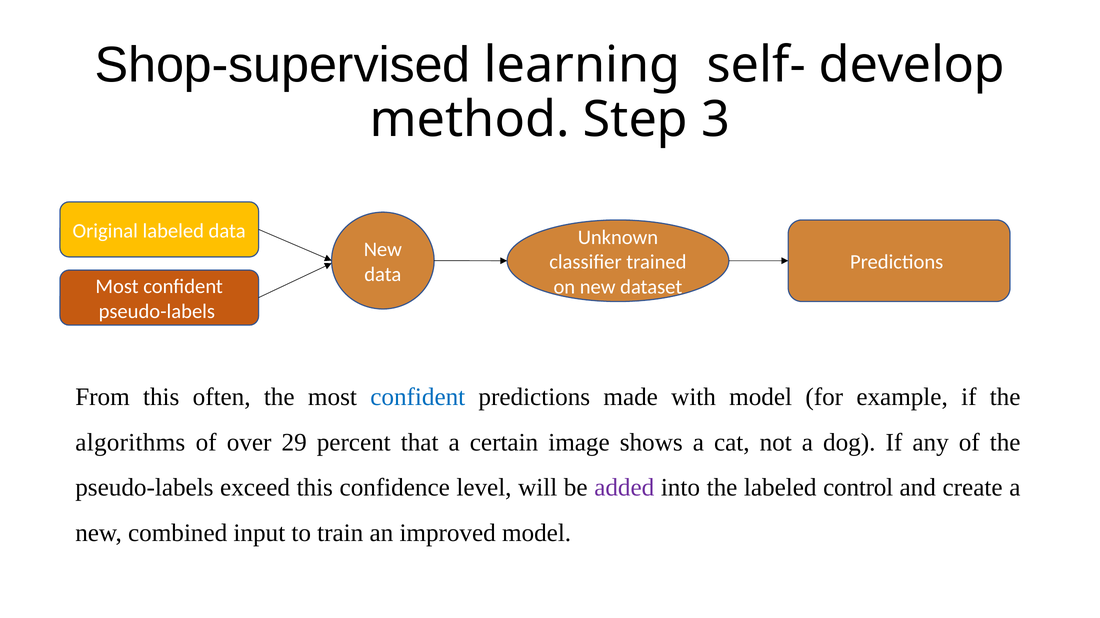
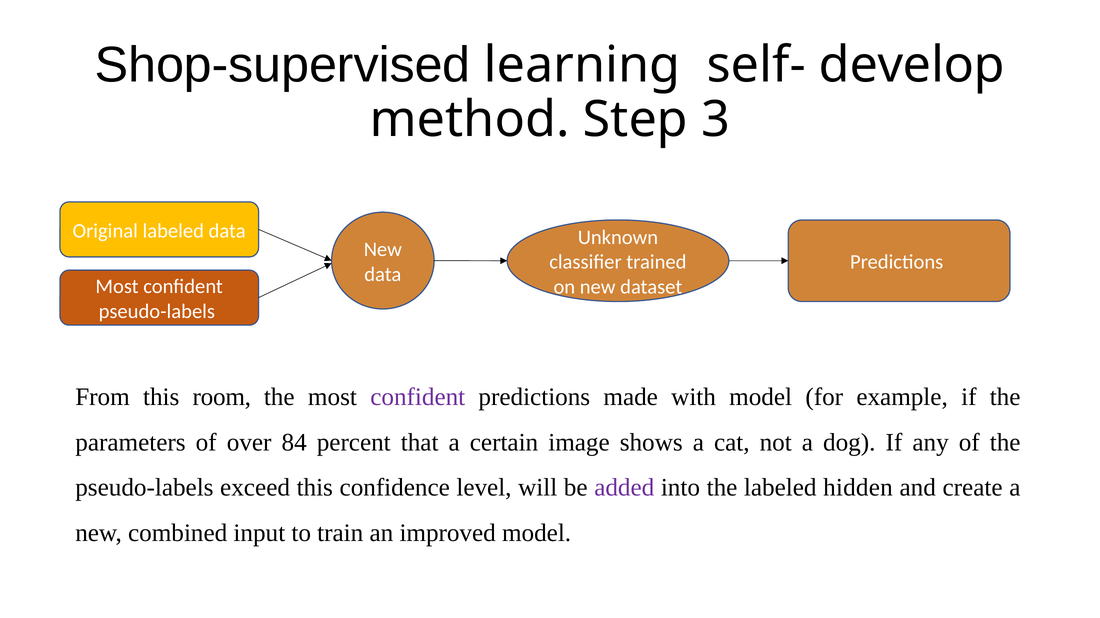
often: often -> room (222, 398)
confident colour: blue -> purple (418, 398)
algorithms: algorithms -> parameters (130, 443)
29: 29 -> 84 (294, 443)
control: control -> hidden (858, 488)
